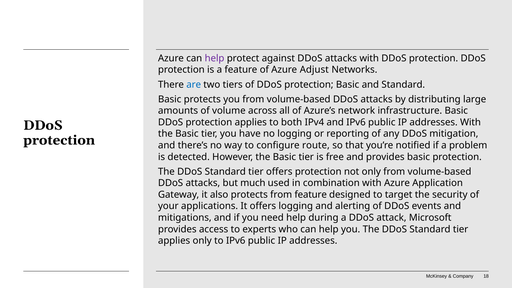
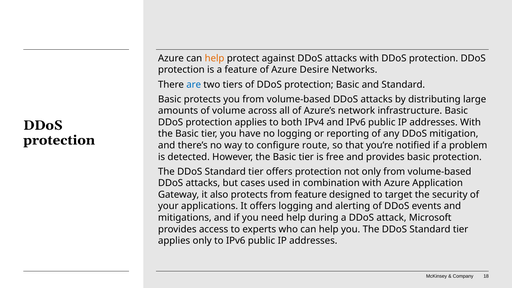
help colour: purple -> orange (215, 58)
Adjust: Adjust -> Desire (314, 70)
much: much -> cases (253, 183)
